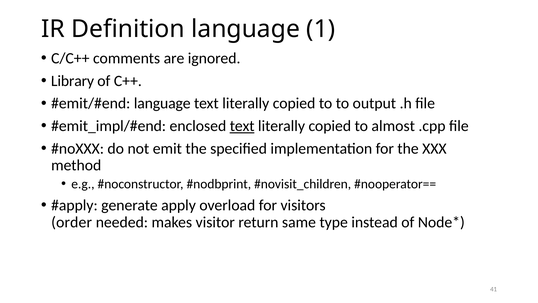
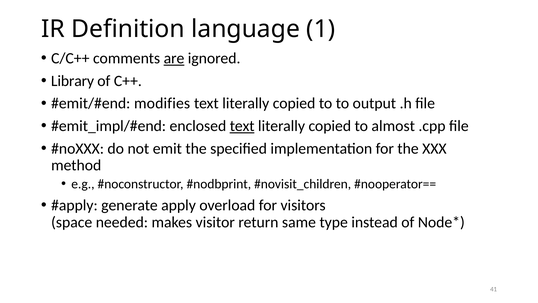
are underline: none -> present (174, 58)
language: language -> modifies (162, 103)
order: order -> space (72, 222)
